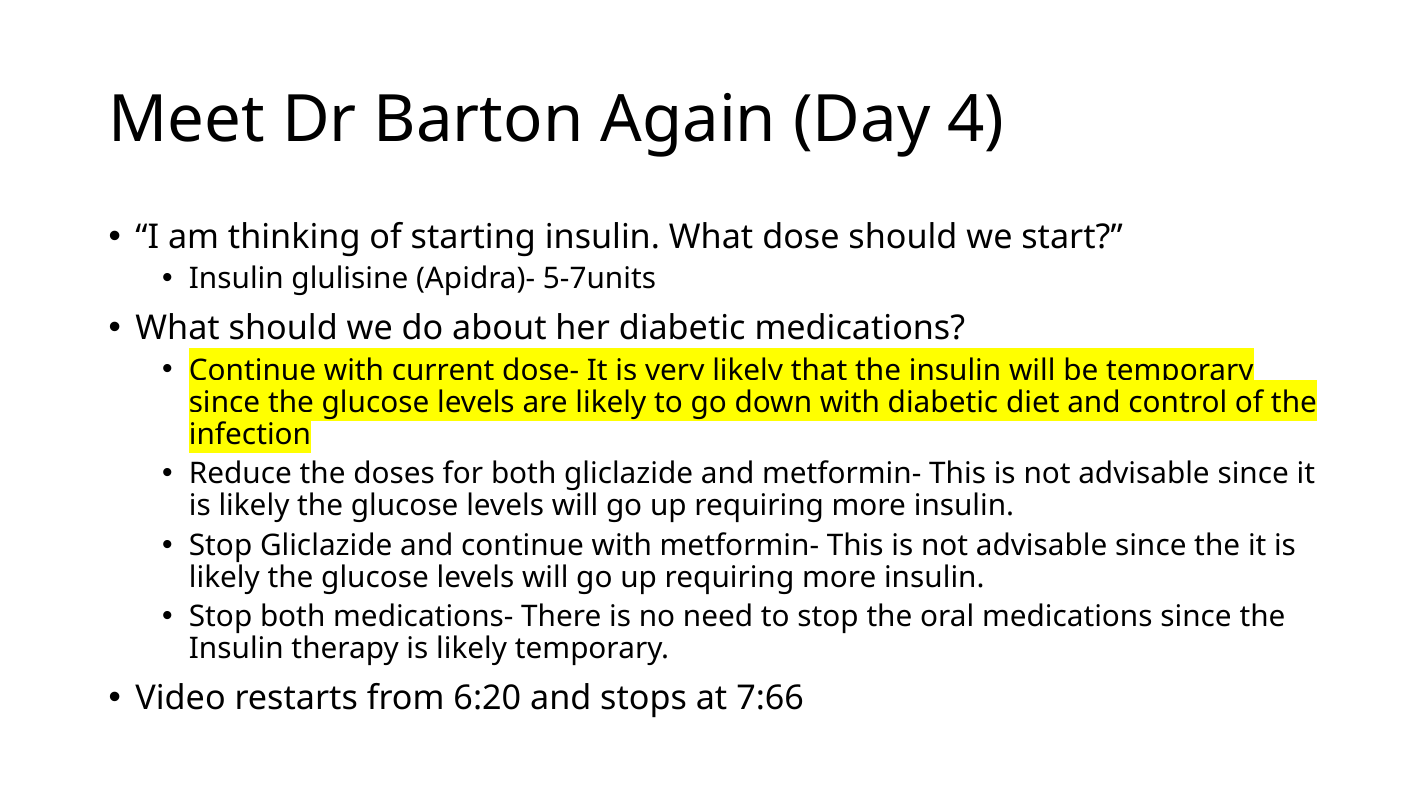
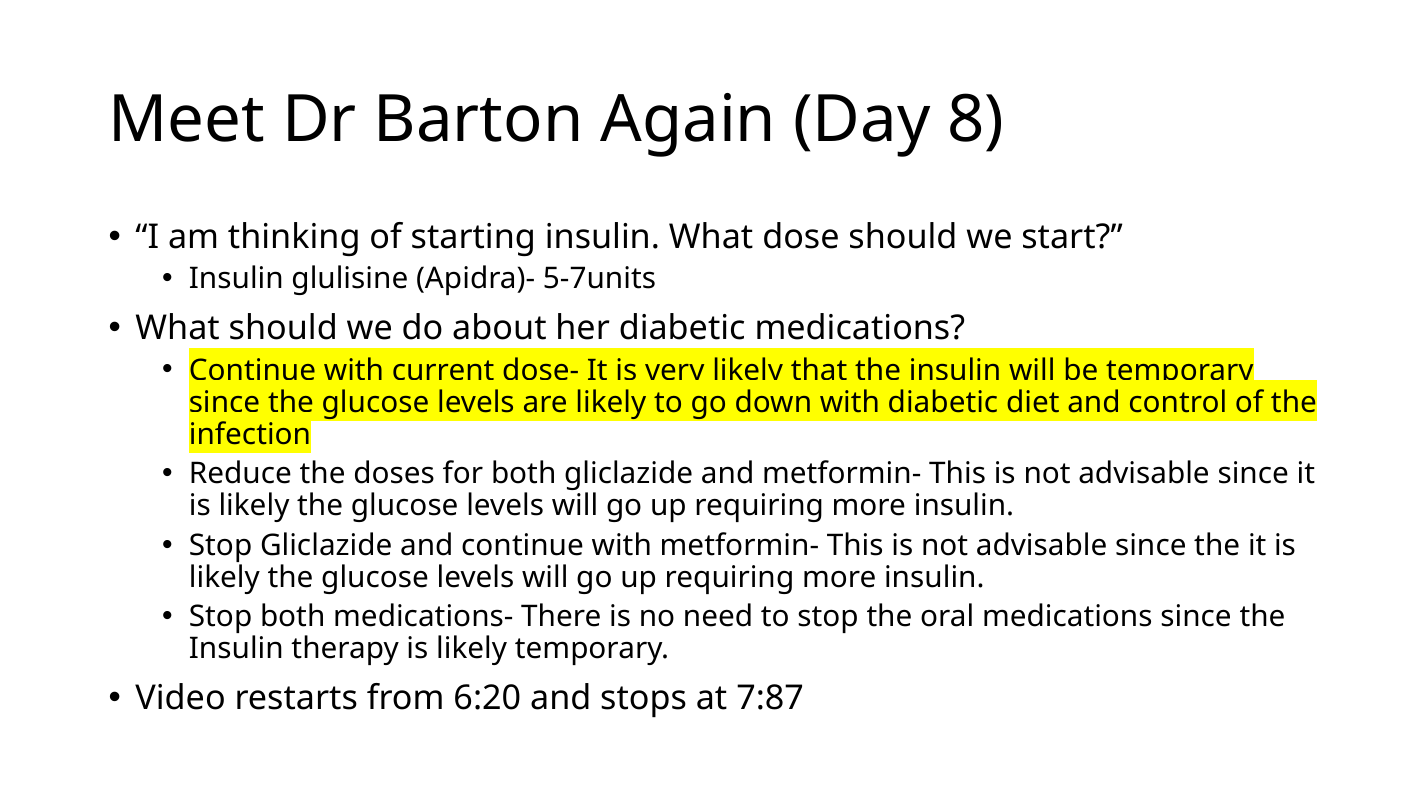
4: 4 -> 8 (976, 120)
7:66: 7:66 -> 7:87 (770, 699)
